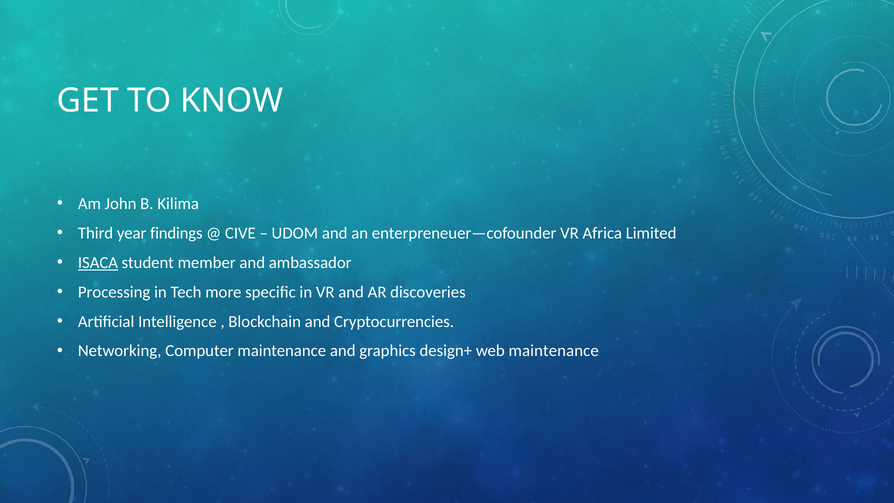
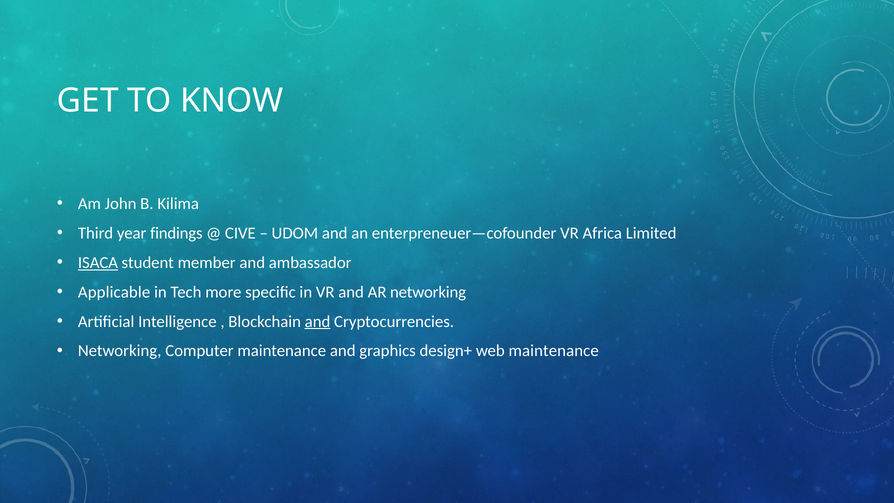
Processing: Processing -> Applicable (114, 292)
AR discoveries: discoveries -> networking (428, 292)
and underline: none -> present (318, 321)
